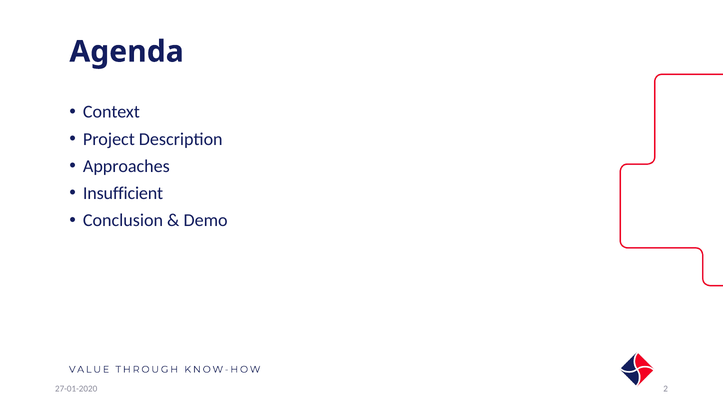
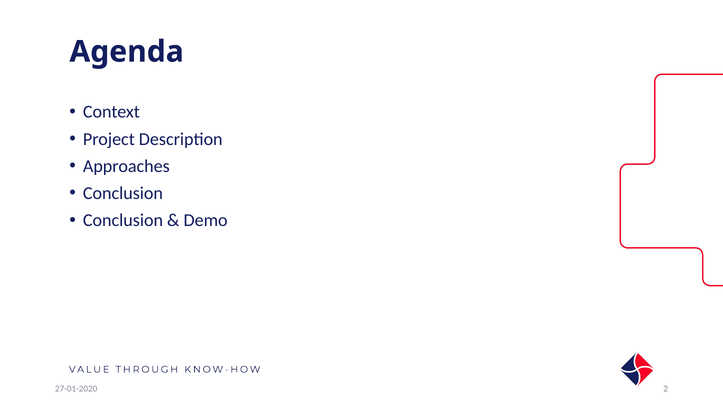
Insufficient: Insufficient -> Conclusion (123, 193)
